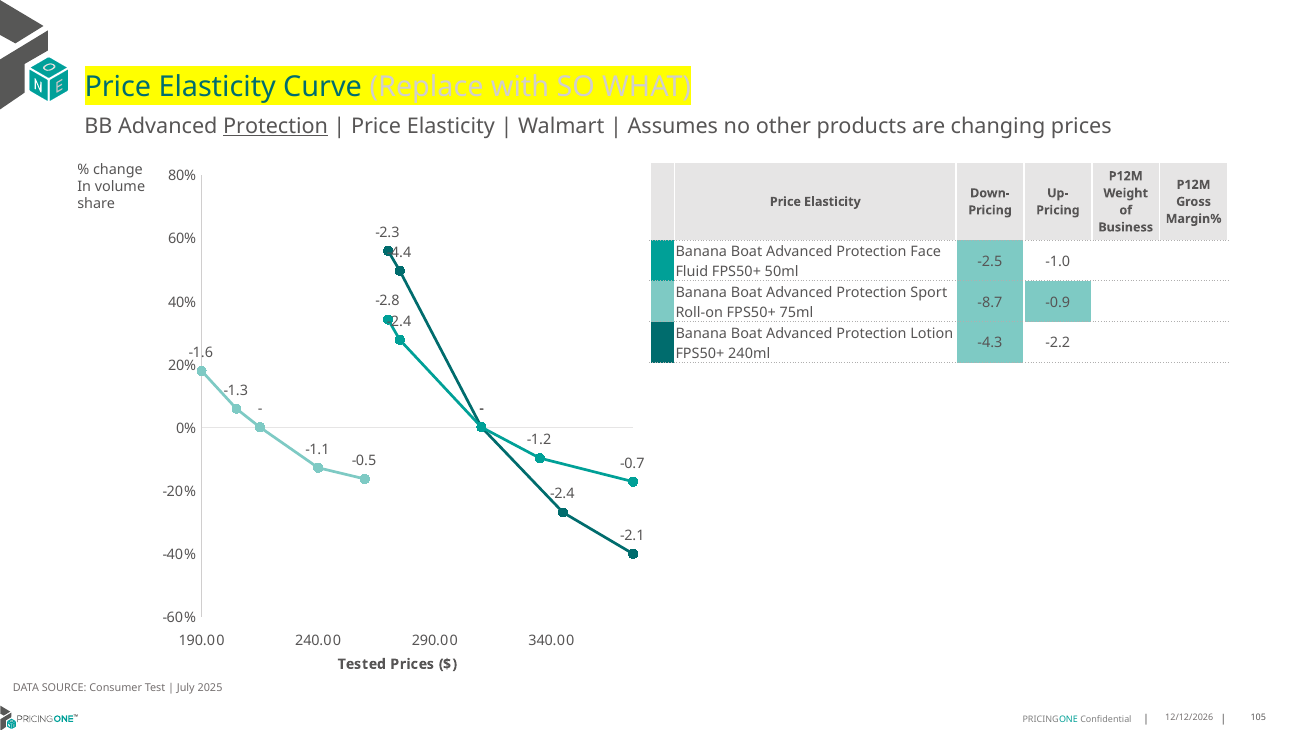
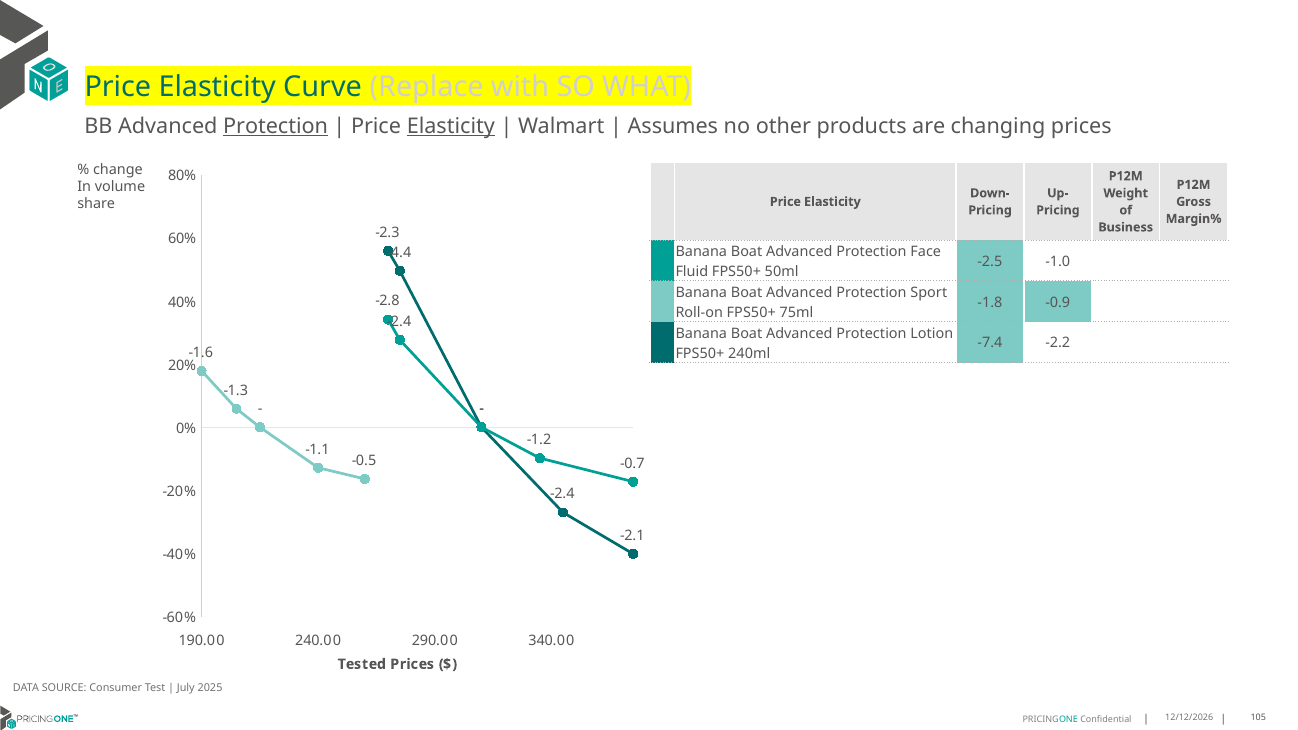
Elasticity underline: none -> present (451, 127)
-8.7: -8.7 -> -1.8 (990, 302)
-4.3: -4.3 -> -7.4 (990, 343)
